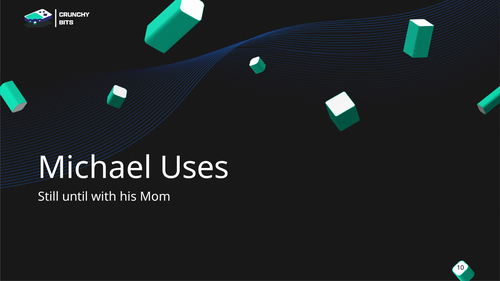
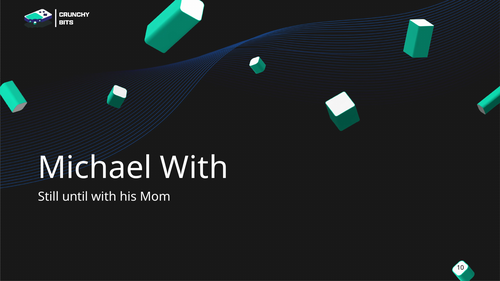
Michael Uses: Uses -> With (194, 168)
